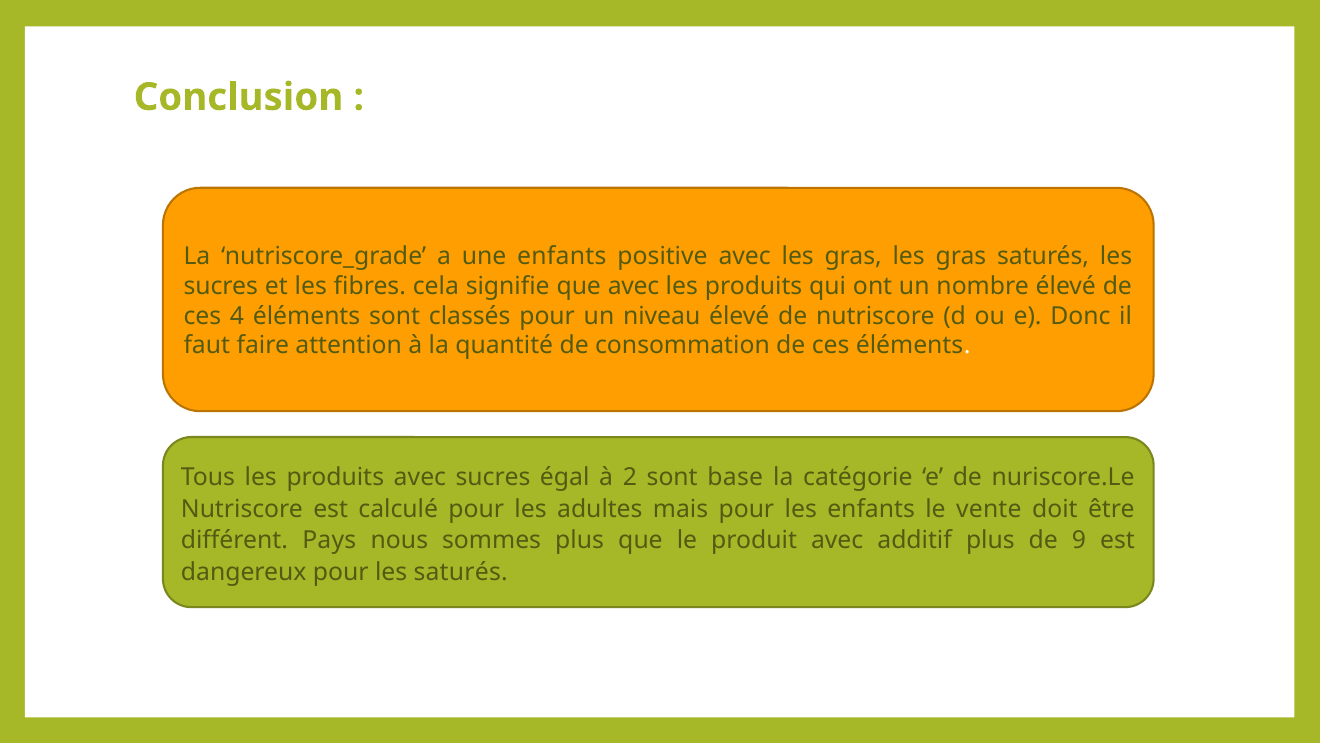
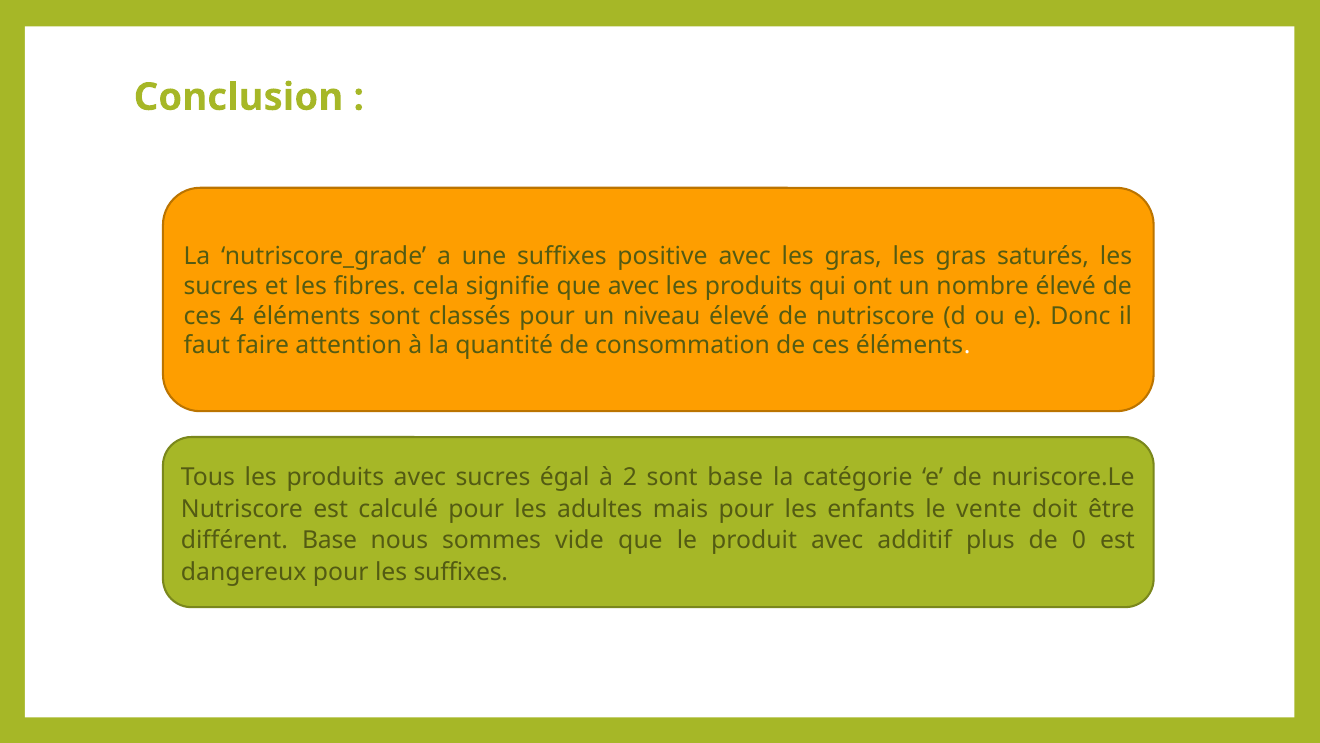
une enfants: enfants -> suffixes (562, 256)
différent Pays: Pays -> Base (330, 540)
sommes plus: plus -> vide (579, 540)
9: 9 -> 0 (1079, 540)
les saturés: saturés -> suffixes (461, 572)
